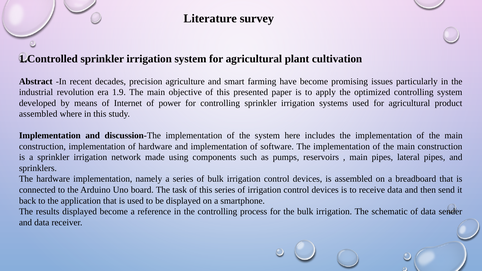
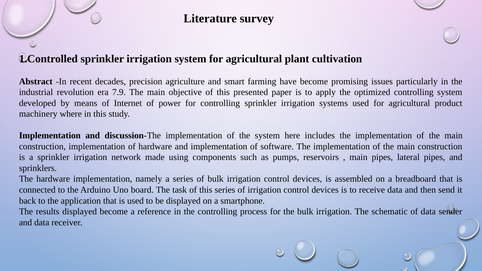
1.9: 1.9 -> 7.9 (119, 92)
assembled: assembled -> machinery (38, 114)
